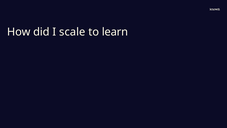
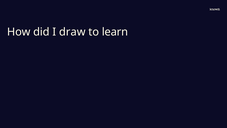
scale: scale -> draw (72, 32)
